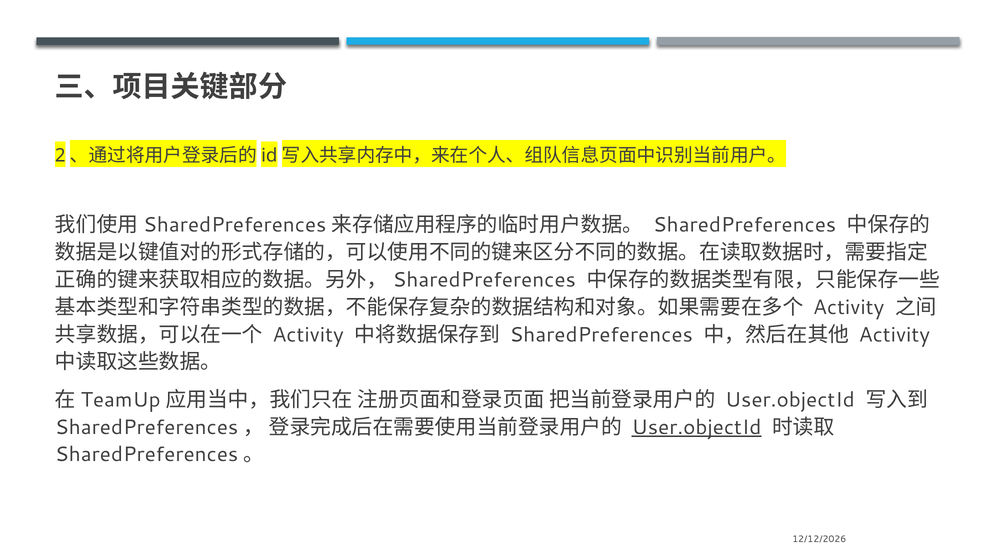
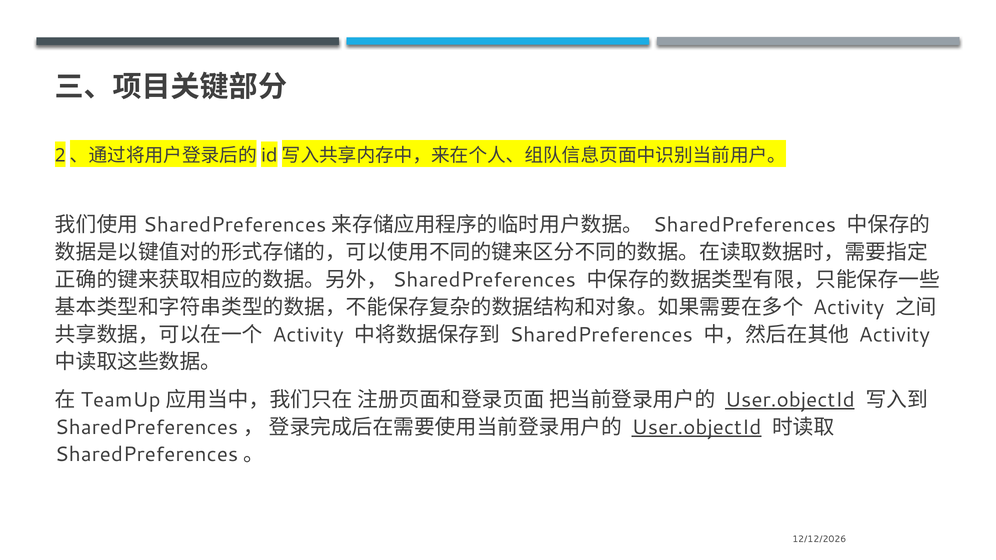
User.objectId underline: none -> present (790, 400)
